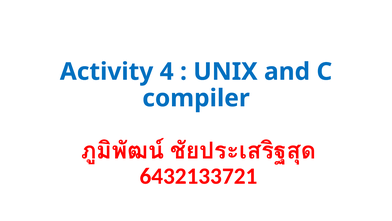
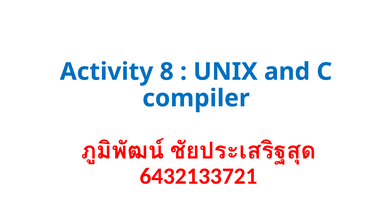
4: 4 -> 8 (167, 72)
